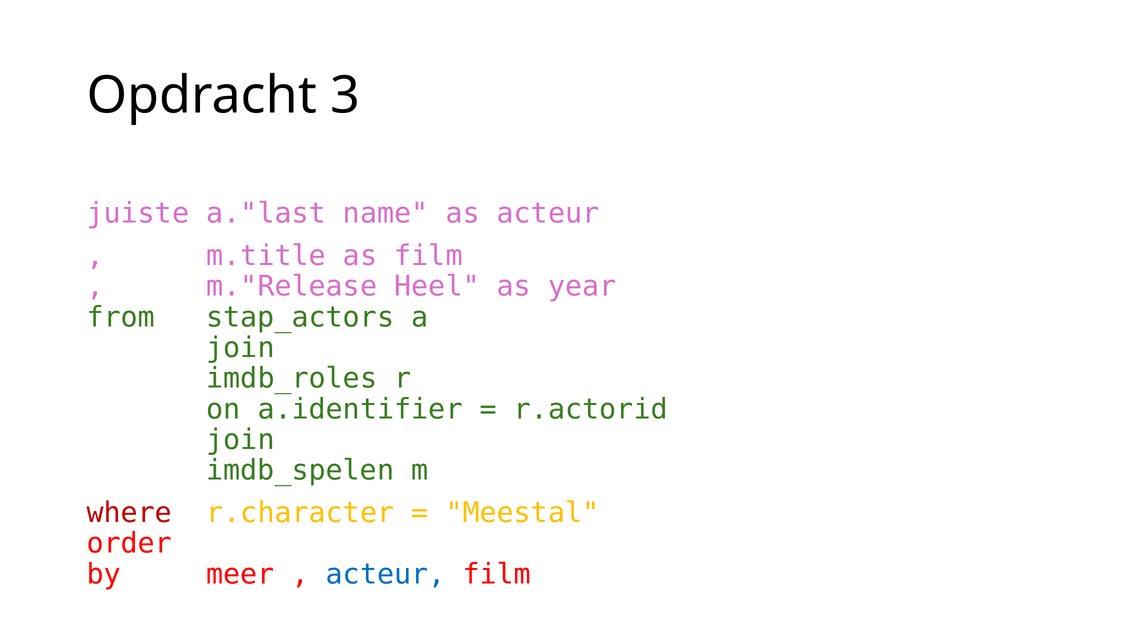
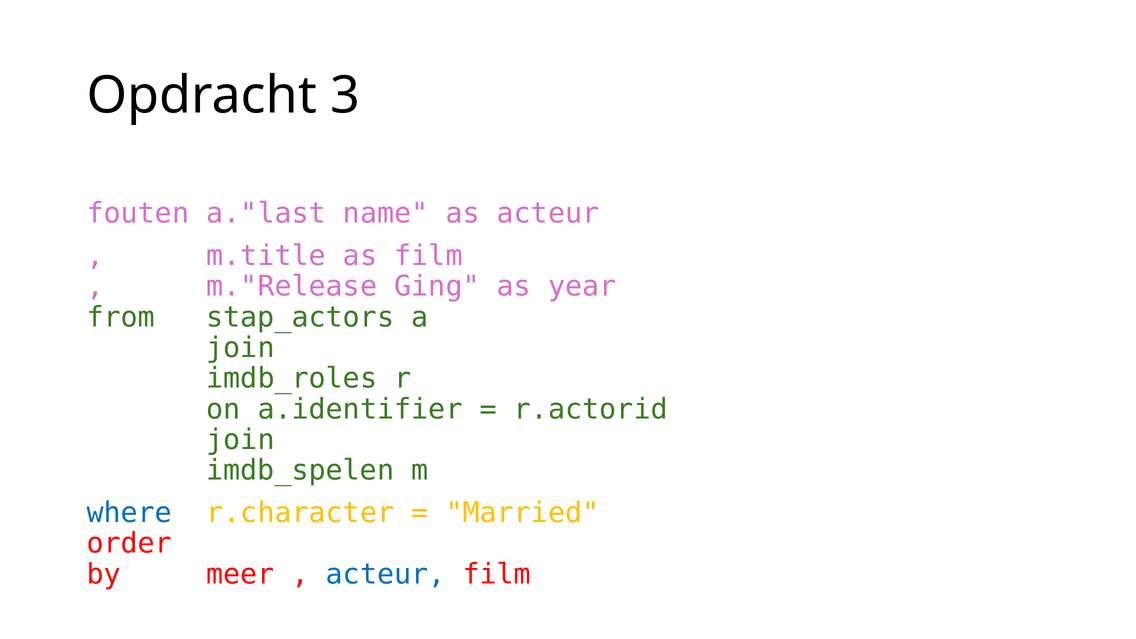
juiste: juiste -> fouten (138, 213)
Heel: Heel -> Ging (437, 287)
where colour: red -> blue (129, 513)
Meestal: Meestal -> Married (522, 513)
